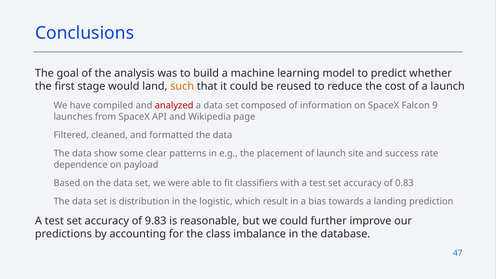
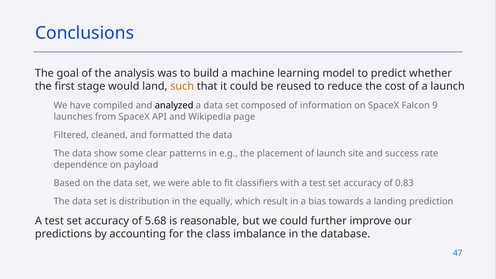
analyzed colour: red -> black (174, 106)
logistic: logistic -> equally (216, 201)
9.83: 9.83 -> 5.68 (156, 221)
